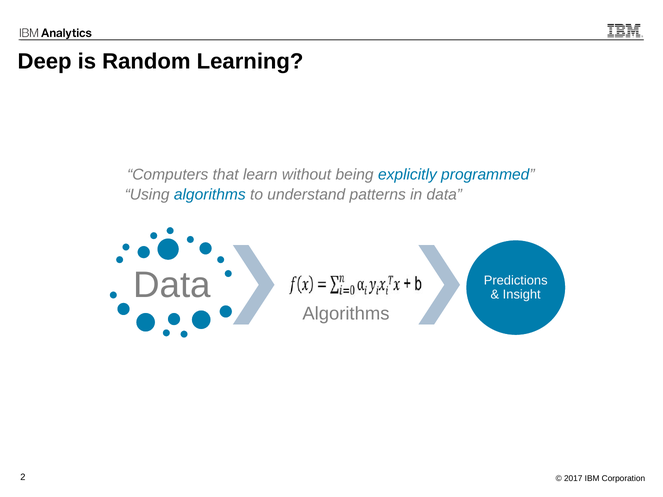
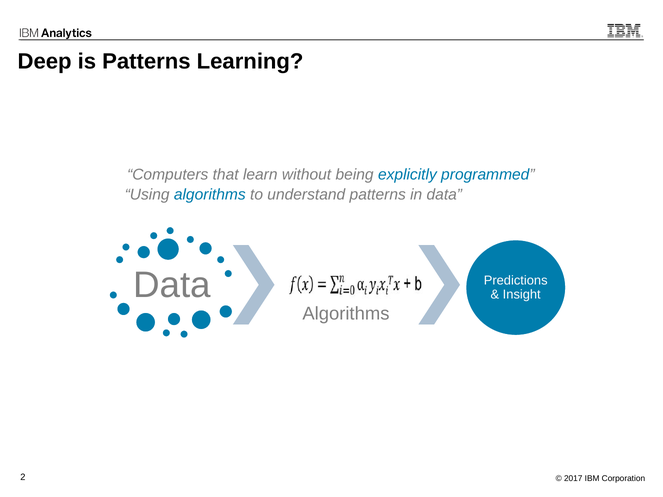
is Random: Random -> Patterns (146, 61)
